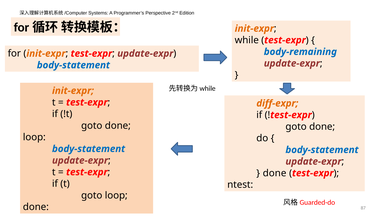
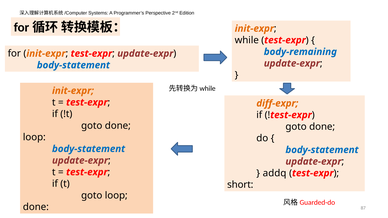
done: done -> addq (275, 173)
ntest: ntest -> short (240, 185)
